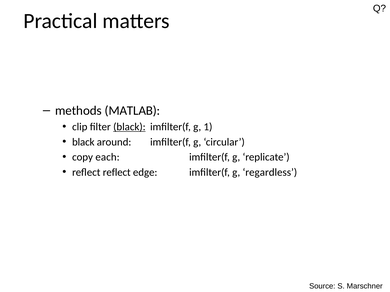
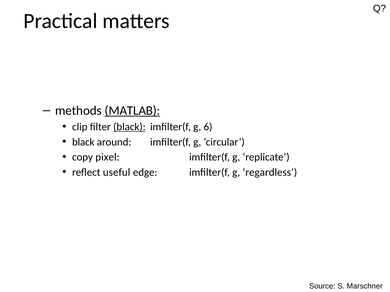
MATLAB underline: none -> present (132, 111)
1: 1 -> 6 (208, 127)
each: each -> pixel (107, 157)
reflect reflect: reflect -> useful (117, 173)
